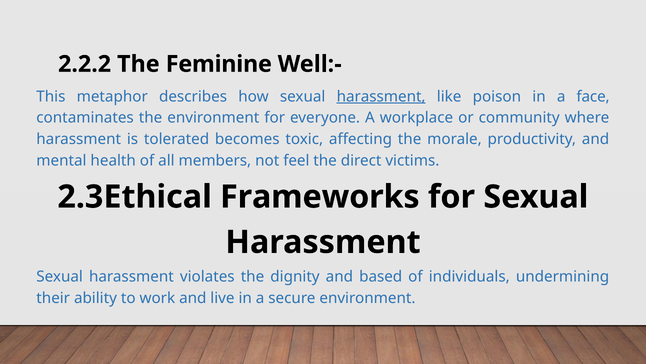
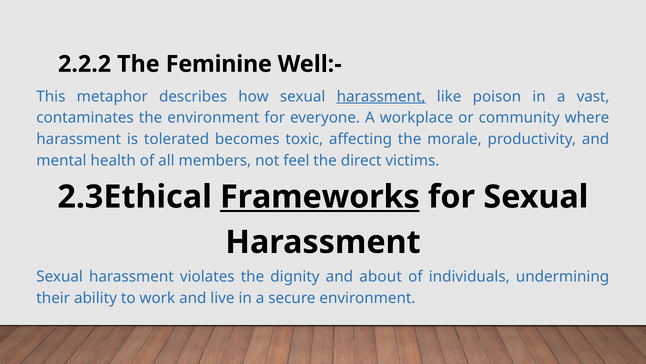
face: face -> vast (593, 96)
Frameworks underline: none -> present (320, 197)
based: based -> about (381, 276)
